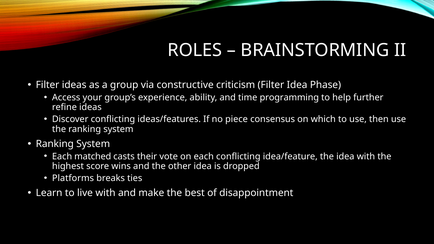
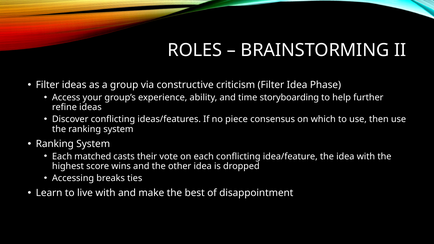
programming: programming -> storyboarding (289, 98)
Platforms: Platforms -> Accessing (73, 178)
